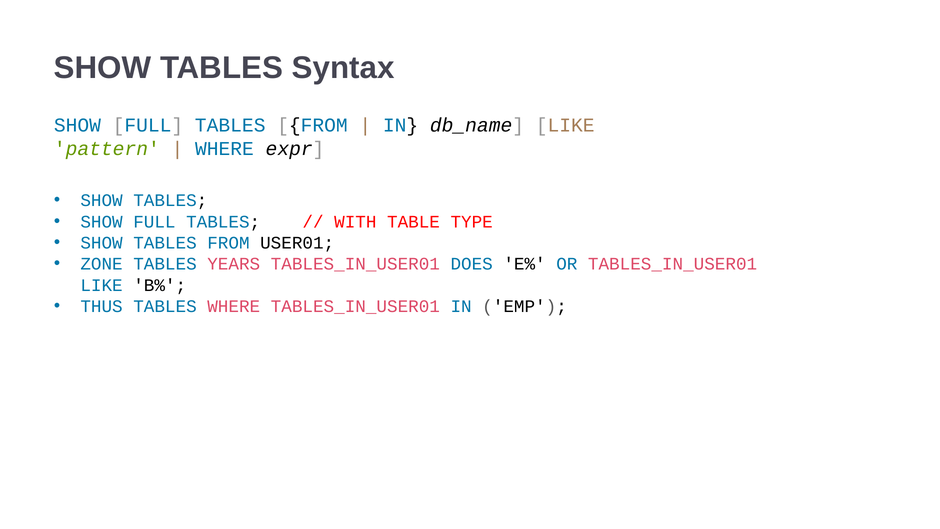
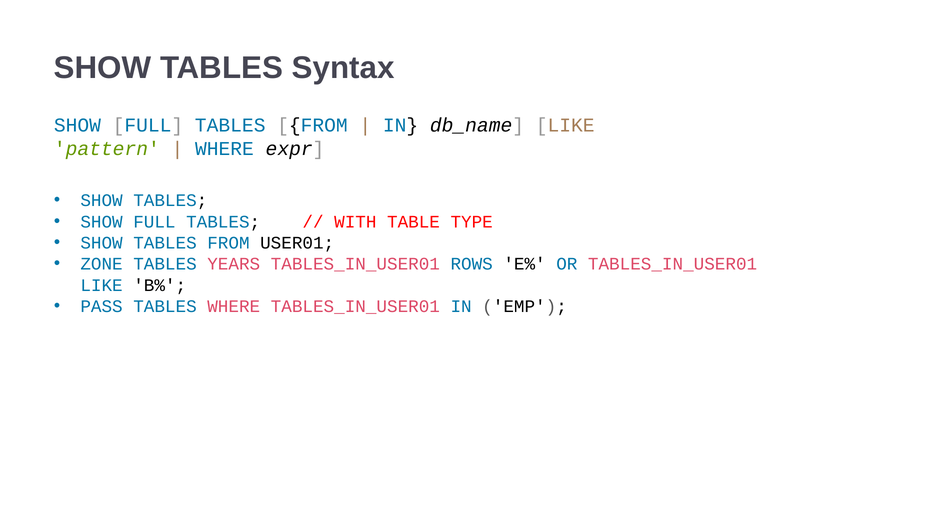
DOES: DOES -> ROWS (472, 264)
THUS: THUS -> PASS (102, 306)
